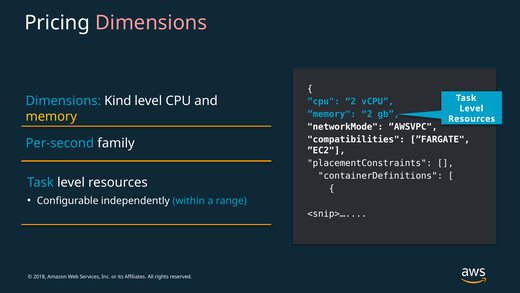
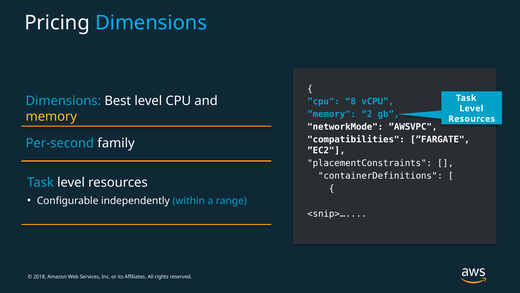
Dimensions colour: pink -> light blue (151, 23)
Kind: Kind -> Best (118, 101)
”cpu 2: 2 -> 8 (351, 101)
